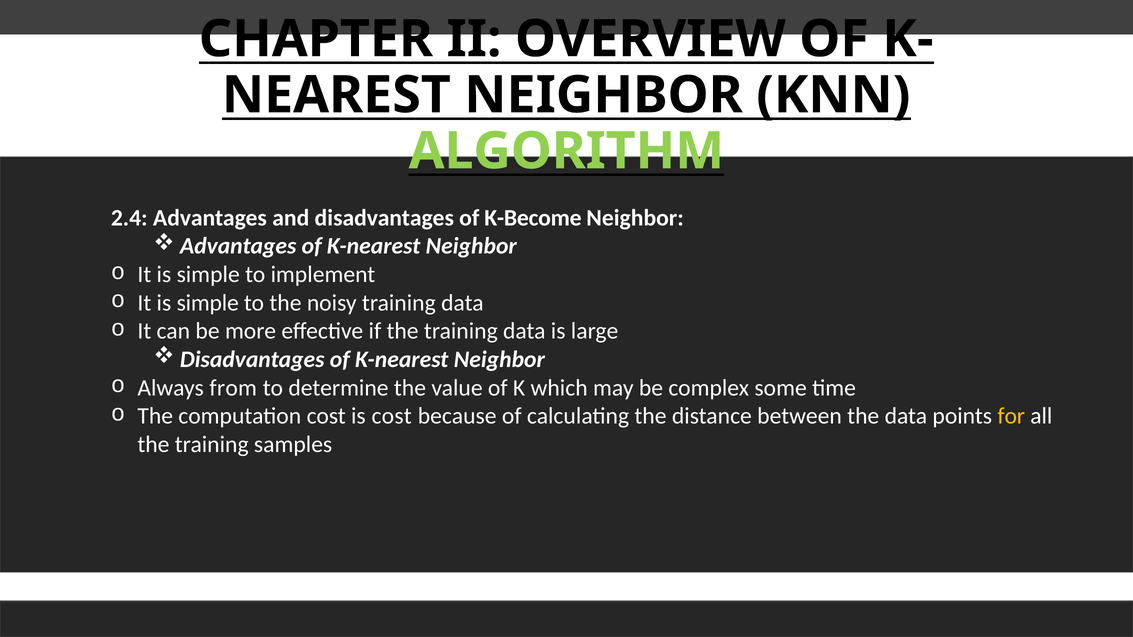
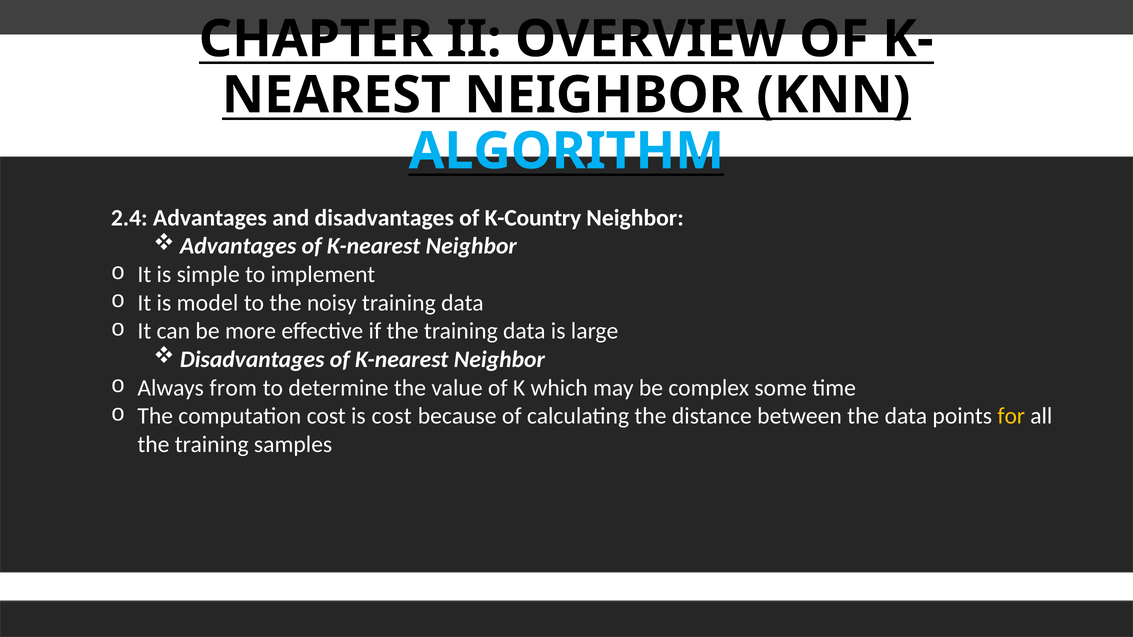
ALGORITHM colour: light green -> light blue (566, 151)
K-Become: K-Become -> K-Country (533, 218)
simple: simple -> model (208, 303)
